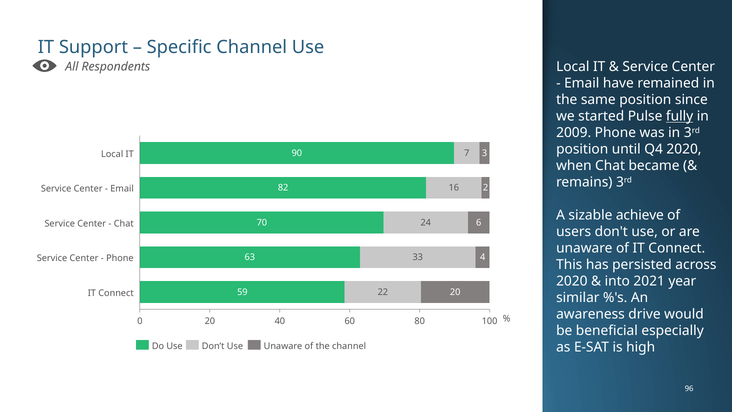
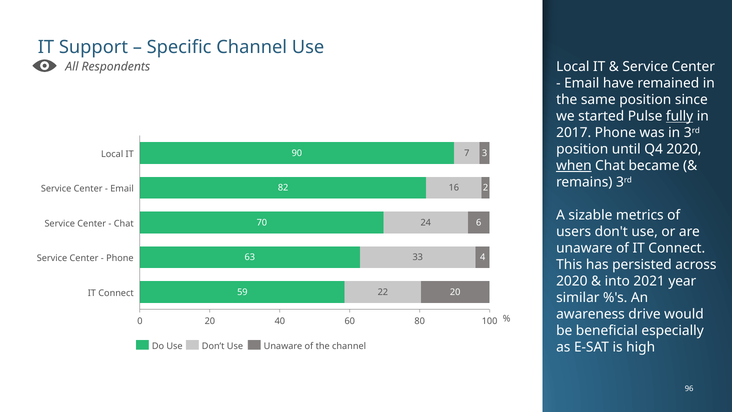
2009: 2009 -> 2017 (574, 133)
when underline: none -> present (574, 166)
achieve: achieve -> metrics (640, 215)
